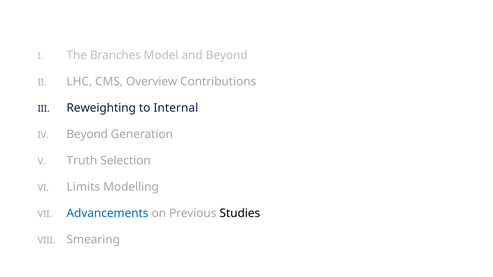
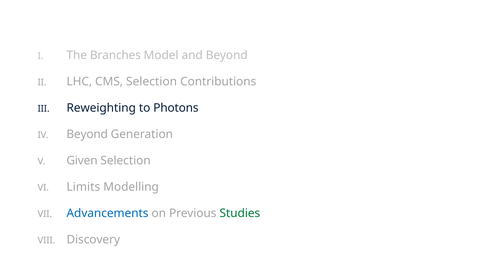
CMS Overview: Overview -> Selection (152, 82)
Internal: Internal -> Photons (176, 108)
Truth: Truth -> Given (82, 161)
Studies colour: black -> green (240, 213)
Smearing: Smearing -> Discovery (93, 240)
